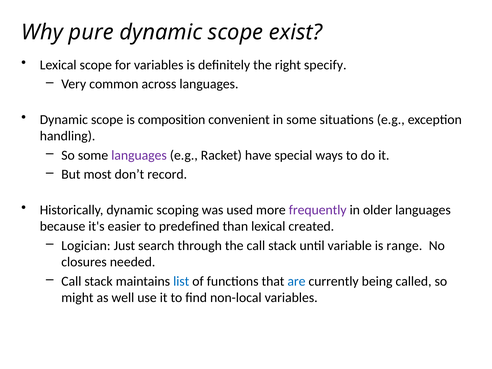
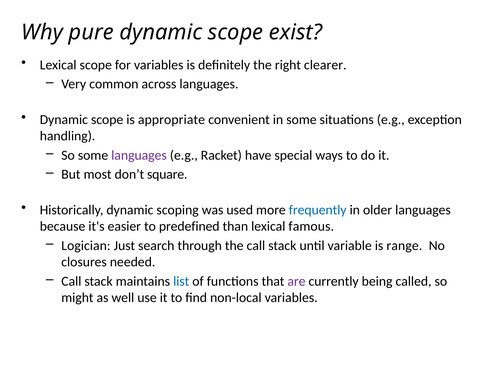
specify: specify -> clearer (325, 65)
composition: composition -> appropriate (171, 120)
record: record -> square (167, 174)
frequently colour: purple -> blue (318, 210)
created: created -> famous (311, 226)
are colour: blue -> purple (296, 281)
